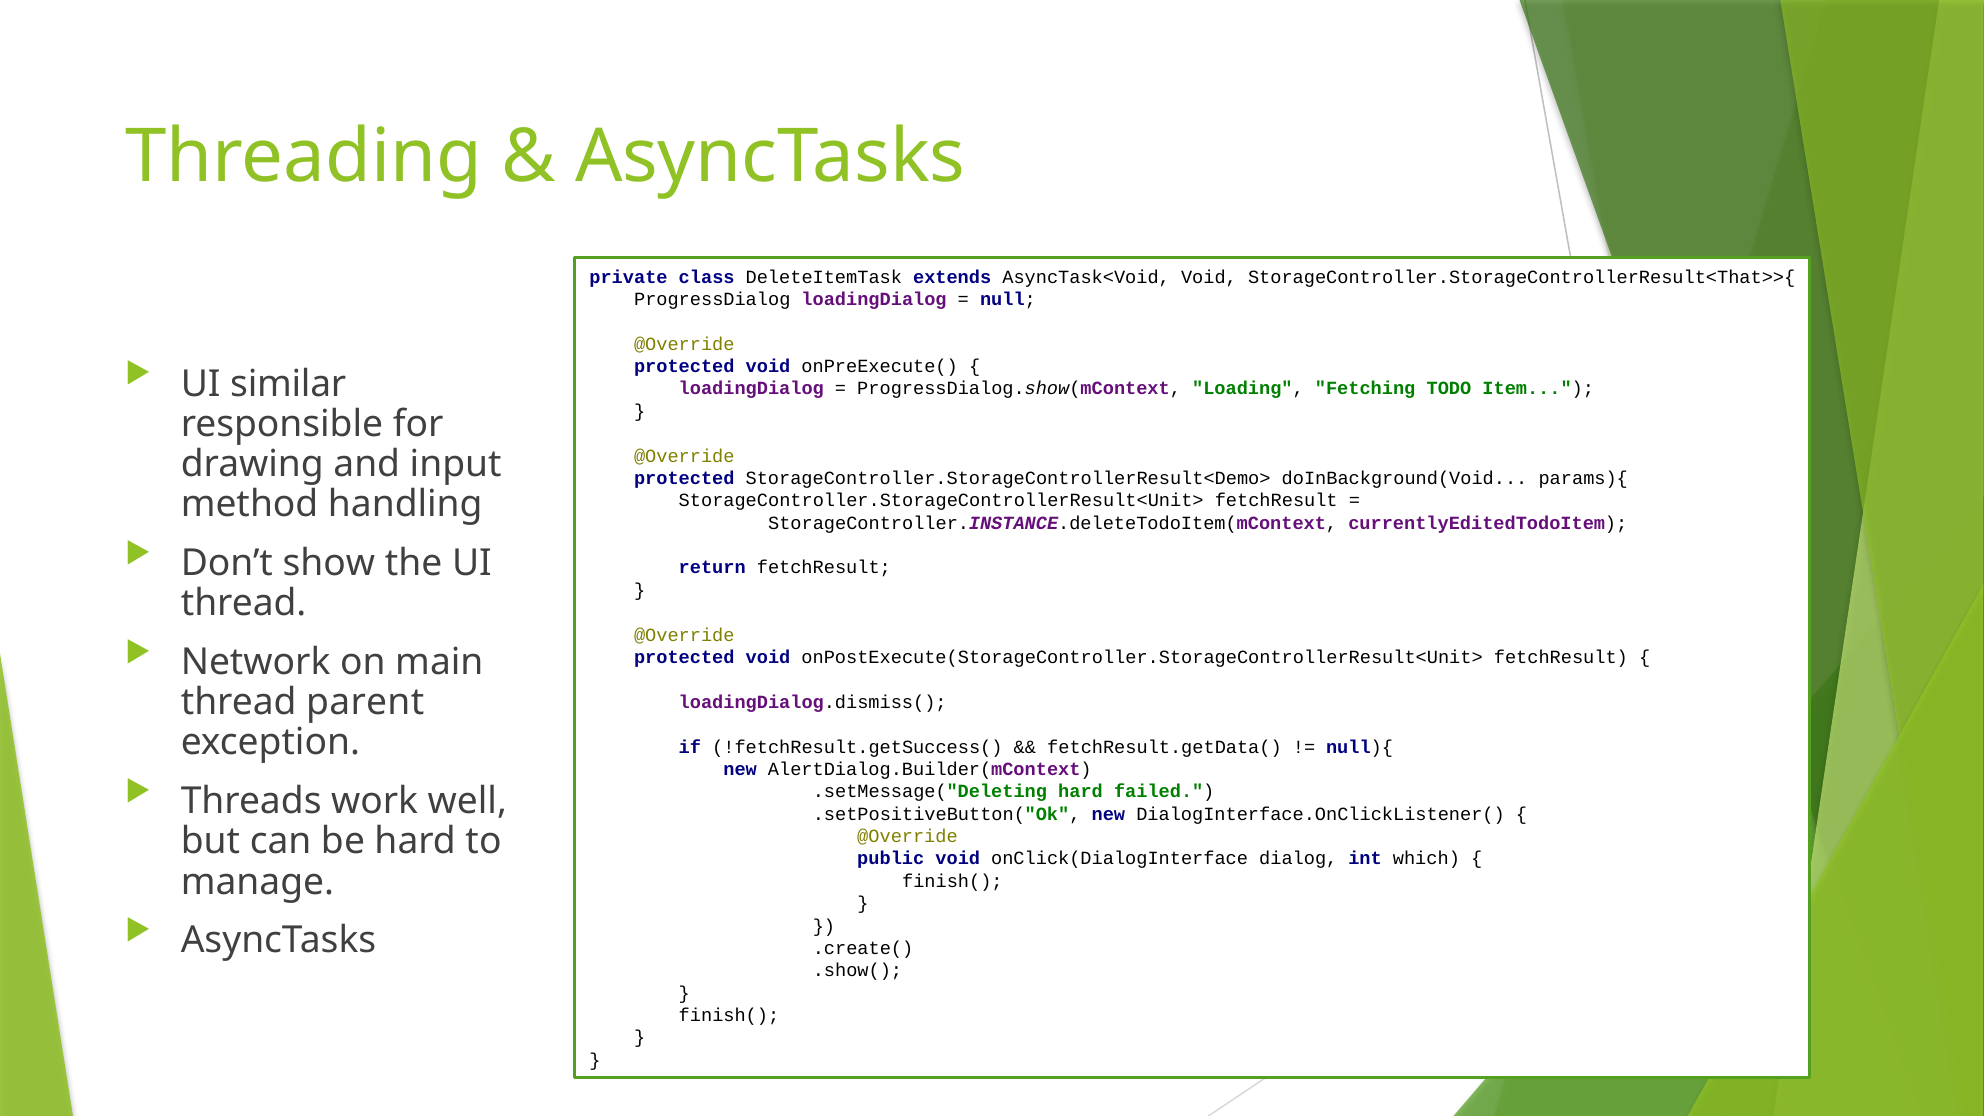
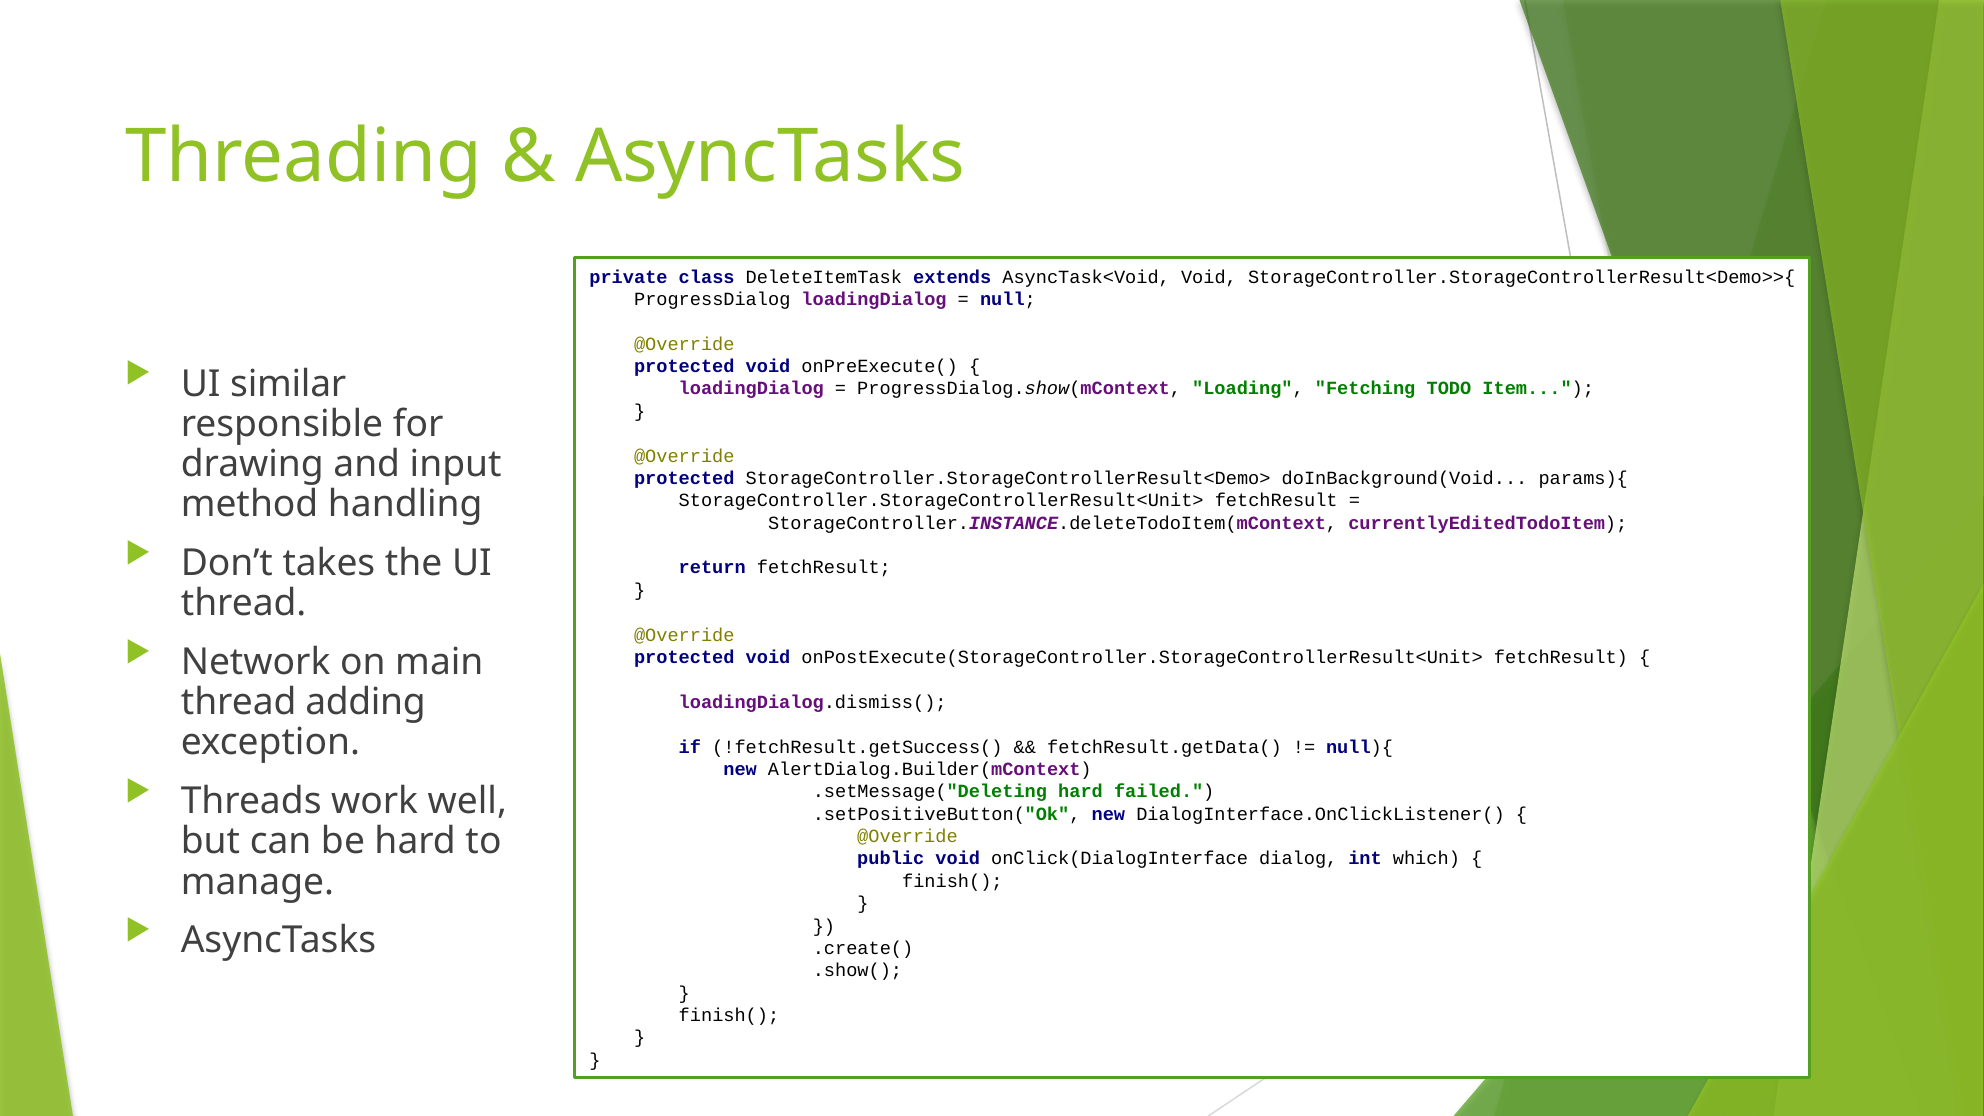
StorageController.StorageControllerResult<That>>{: StorageController.StorageControllerResult<That>>{ -> StorageController.StorageControllerResult<Demo>>{ (1522, 277)
show: show -> takes (329, 563)
parent: parent -> adding (366, 702)
